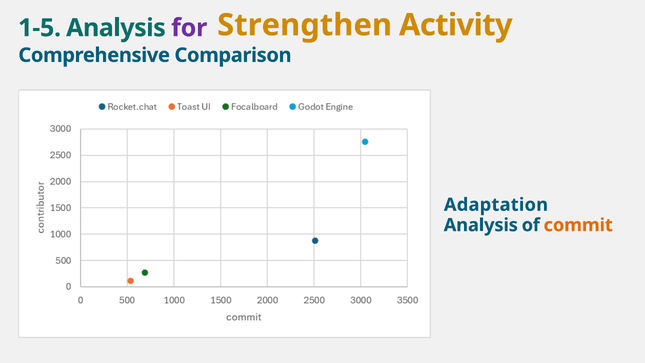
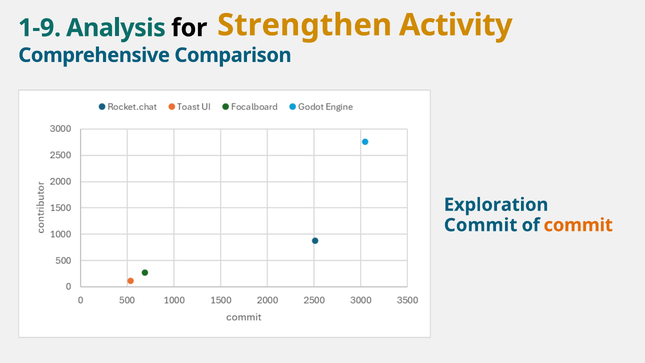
1-5: 1-5 -> 1-9 (40, 28)
for colour: purple -> black (189, 28)
Adaptation: Adaptation -> Exploration (496, 205)
Analysis: Analysis -> Commit (481, 225)
